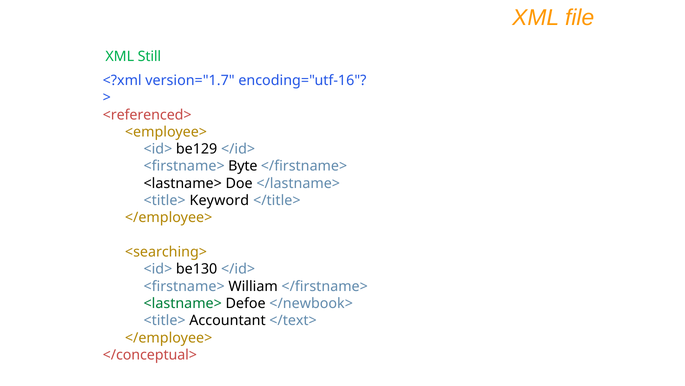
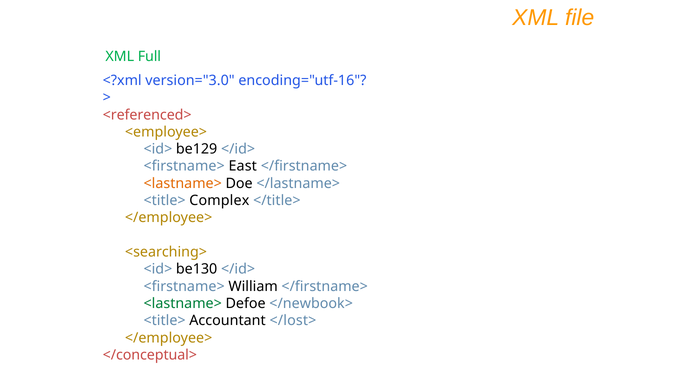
Still: Still -> Full (149, 56)
version="1.7: version="1.7 -> version="3.0 (190, 80)
Byte: Byte -> East (243, 166)
<lastname> colour: black -> orange (183, 183)
Keyword: Keyword -> Complex (219, 200)
</text>: </text> -> </lost> (293, 320)
